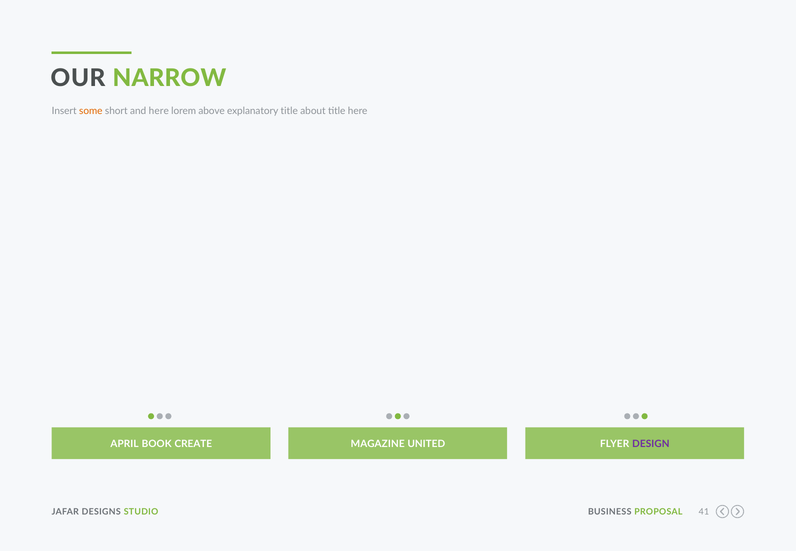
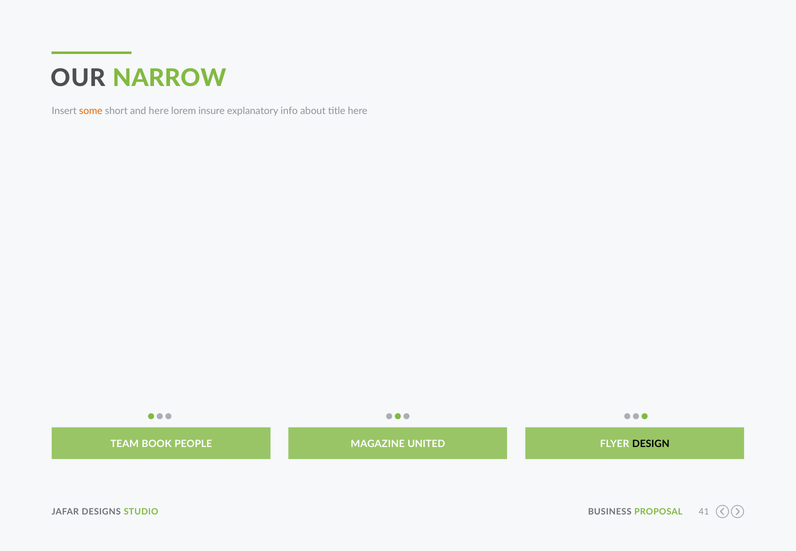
above: above -> insure (212, 111)
explanatory title: title -> info (289, 111)
APRIL: APRIL -> TEAM (125, 444)
CREATE: CREATE -> PEOPLE (193, 444)
DESIGN colour: purple -> black (651, 444)
